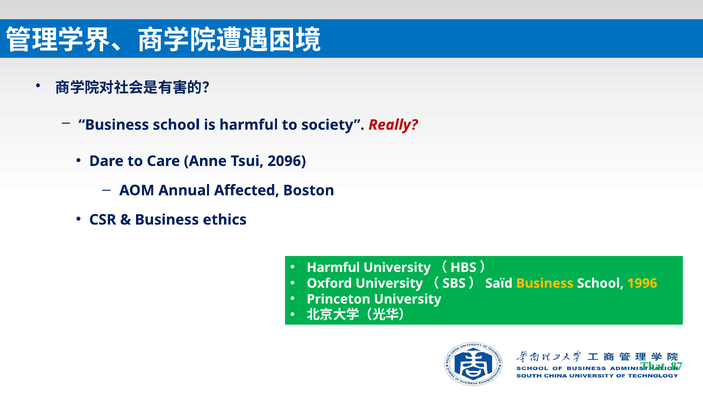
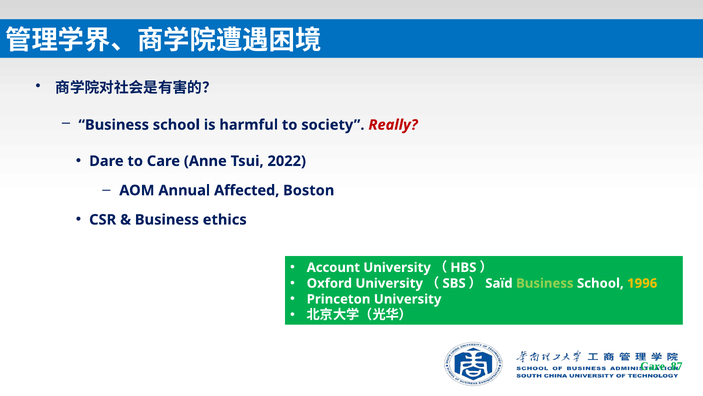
2096: 2096 -> 2022 (287, 161)
Harmful: Harmful -> Account (333, 267)
Business colour: yellow -> light green (545, 283)
That: That -> Care (653, 366)
